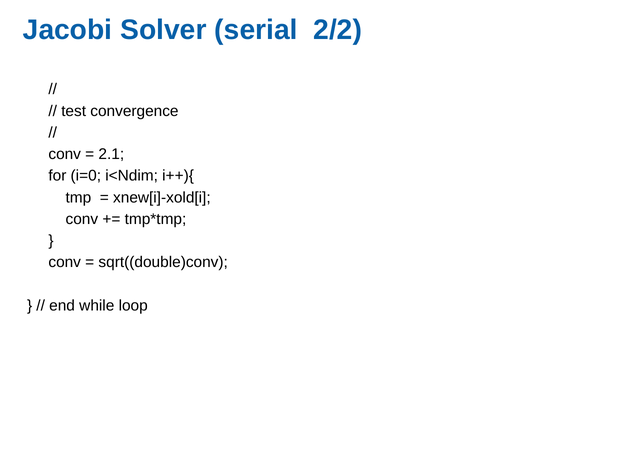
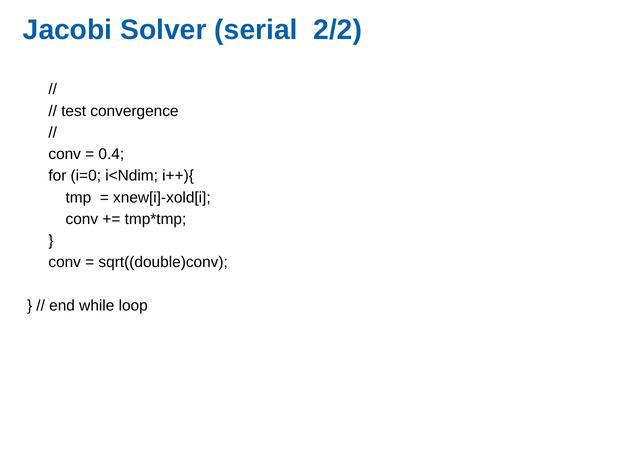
2.1: 2.1 -> 0.4 (111, 154)
